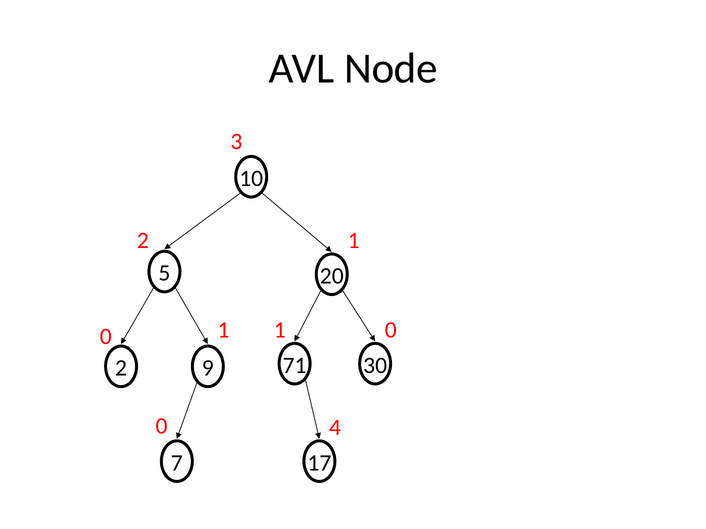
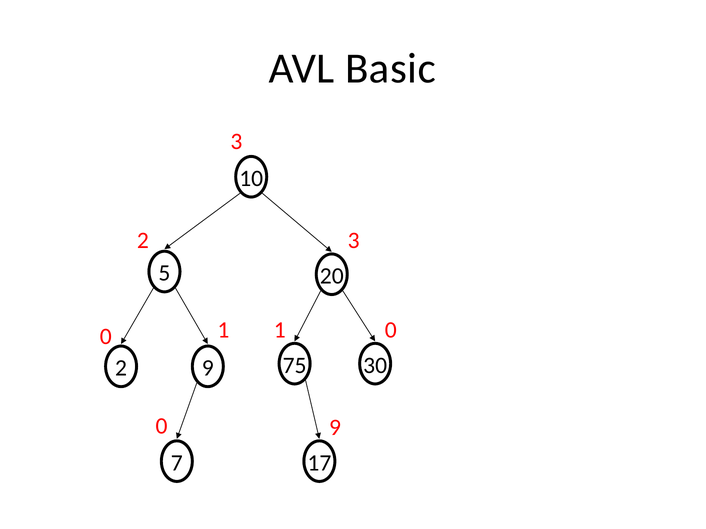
Node: Node -> Basic (390, 68)
2 1: 1 -> 3 (354, 241)
71: 71 -> 75 (295, 366)
0 4: 4 -> 9 (335, 428)
